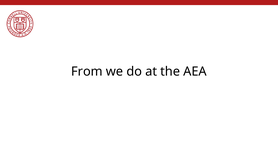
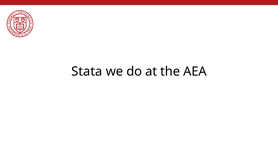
From: From -> Stata (87, 71)
